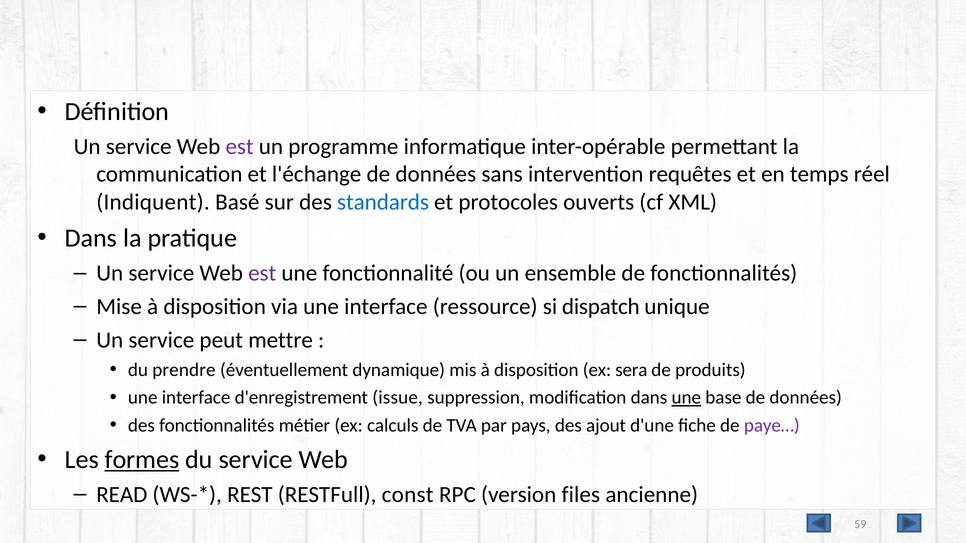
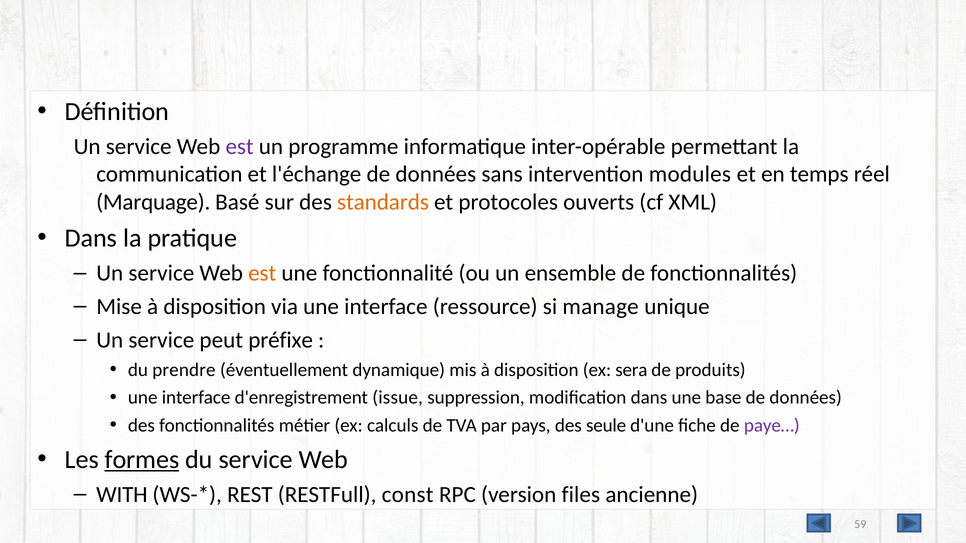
requêtes: requêtes -> modules (690, 174)
Indiquent: Indiquent -> Marquage (153, 202)
standards colour: blue -> orange (383, 202)
est colour: purple -> orange (262, 273)
dispatch: dispatch -> manage (601, 307)
mettre: mettre -> préfixe (281, 340)
une underline: present -> none (686, 398)
ajout: ajout -> seule (606, 426)
READ: READ -> WITH (122, 495)
